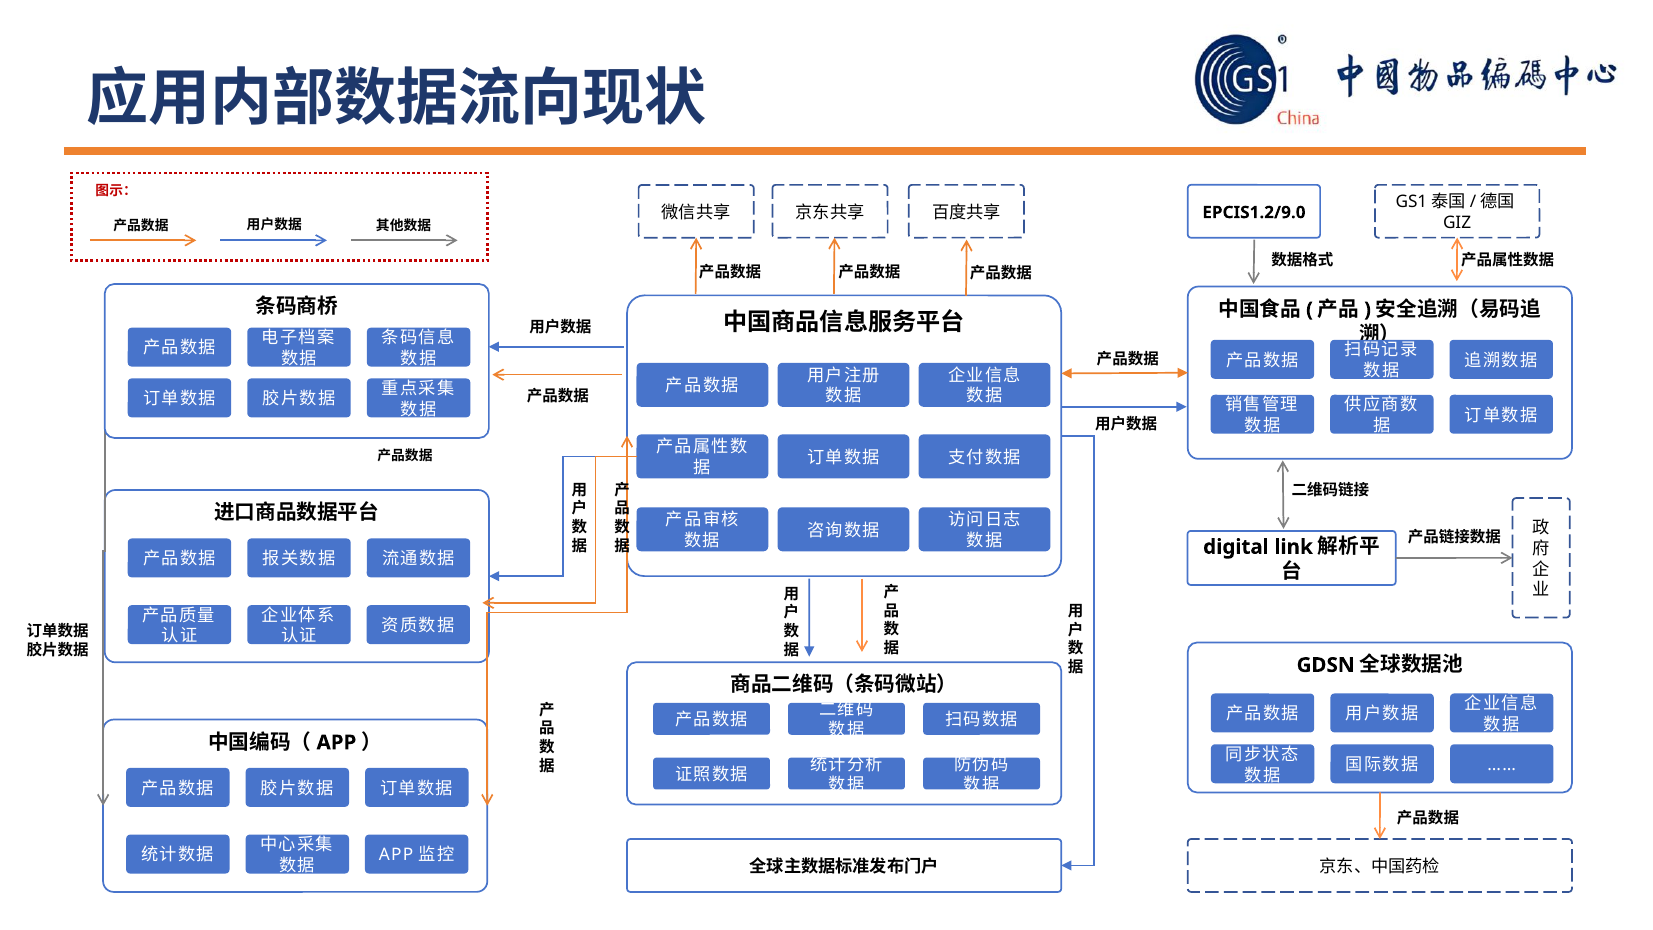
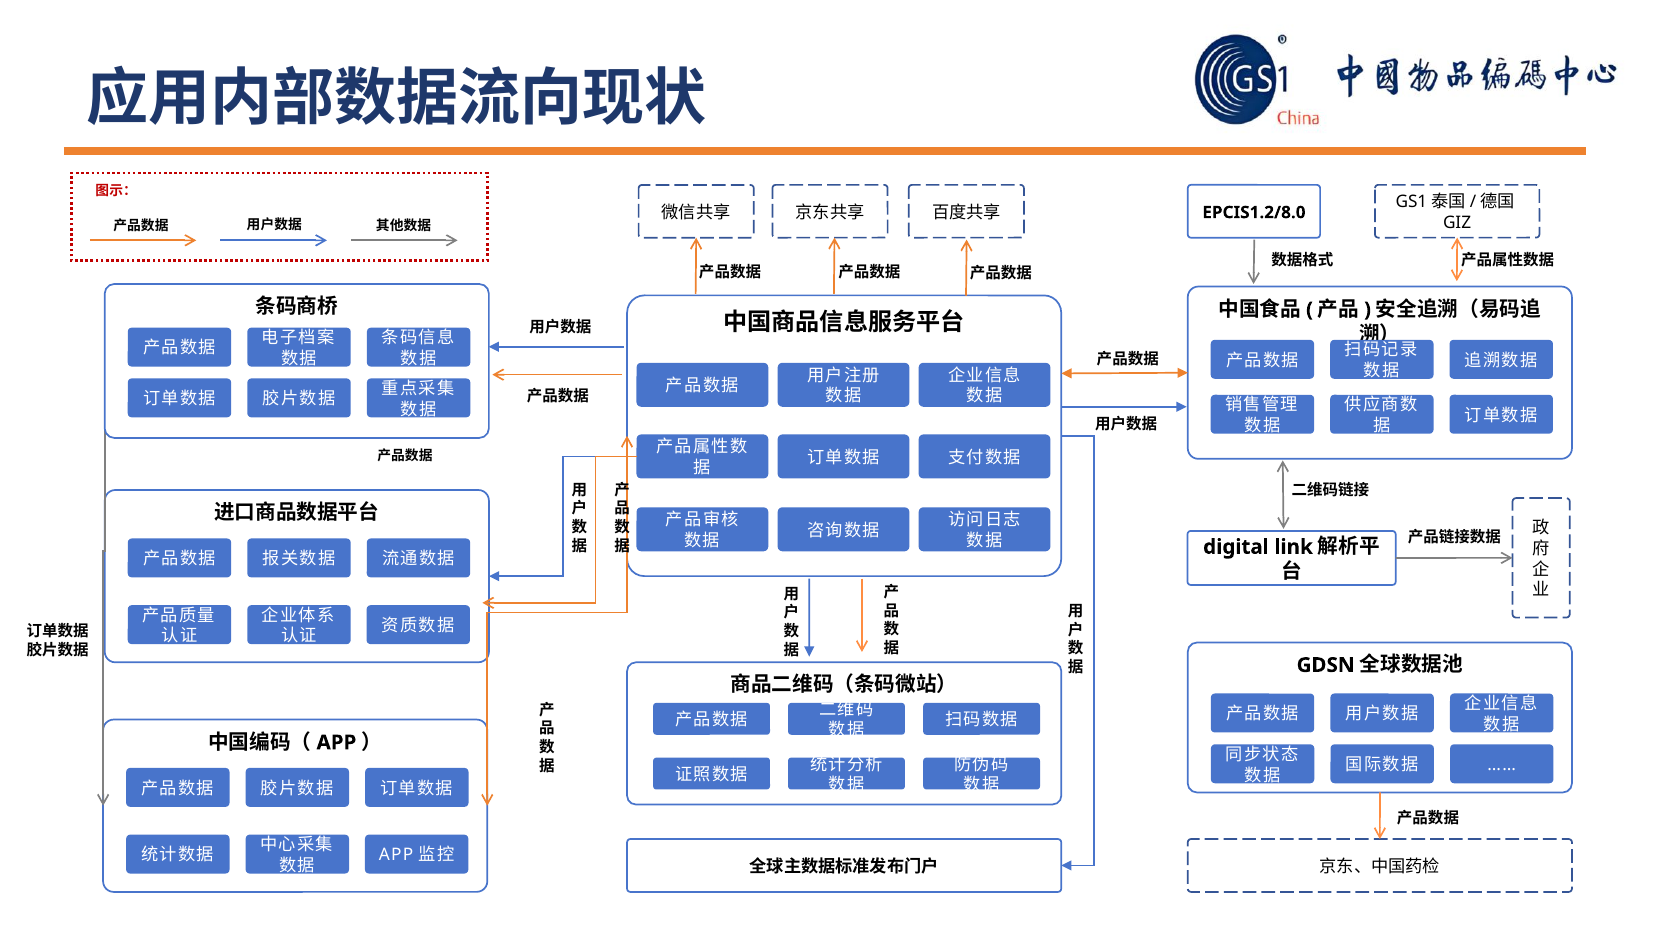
EPCIS1.2/9.0: EPCIS1.2/9.0 -> EPCIS1.2/8.0 (1254, 212)
